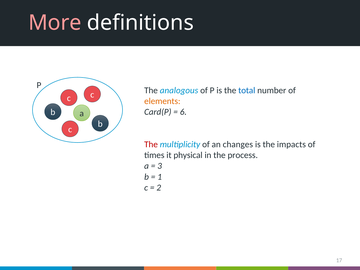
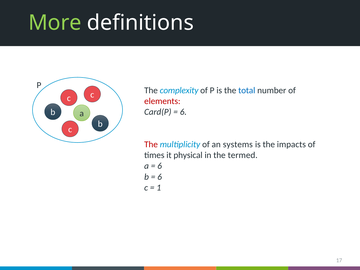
More colour: pink -> light green (55, 23)
analogous: analogous -> complexity (179, 90)
elements colour: orange -> red (162, 101)
changes: changes -> systems (238, 144)
process: process -> termed (243, 155)
3: 3 -> 6 (160, 166)
1: 1 -> 6 (160, 177)
2: 2 -> 1 (159, 188)
